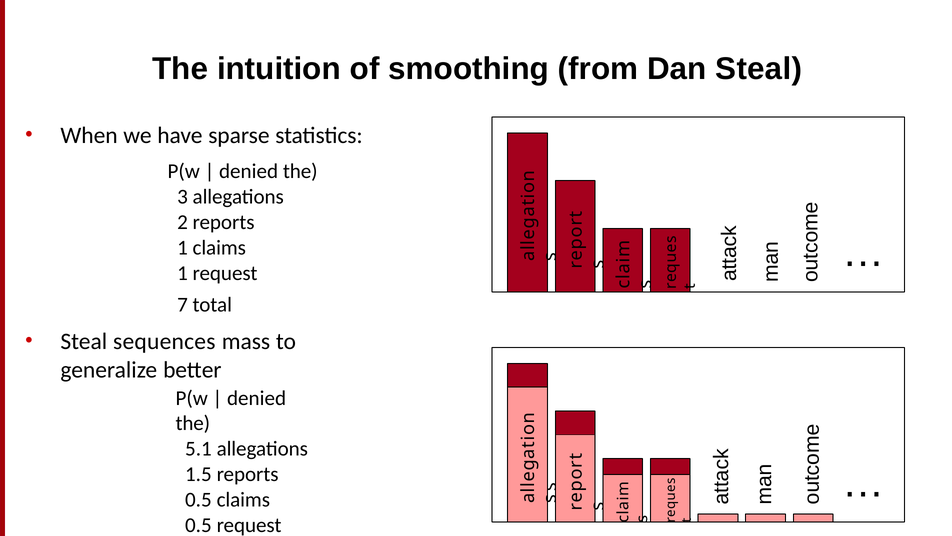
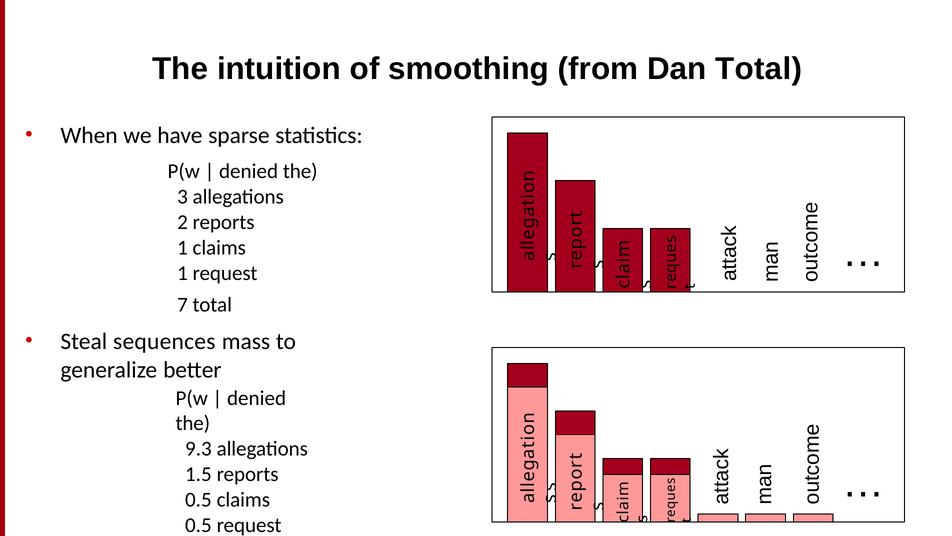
Dan Steal: Steal -> Total (759, 69)
5.1: 5.1 -> 9.3 (198, 448)
